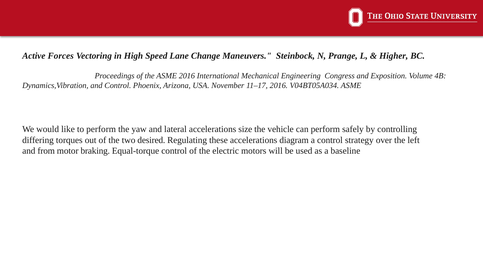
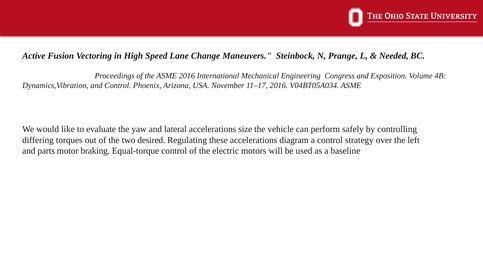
Forces: Forces -> Fusion (61, 56)
Higher: Higher -> Needed (394, 56)
to perform: perform -> evaluate (101, 129)
from: from -> parts (46, 151)
